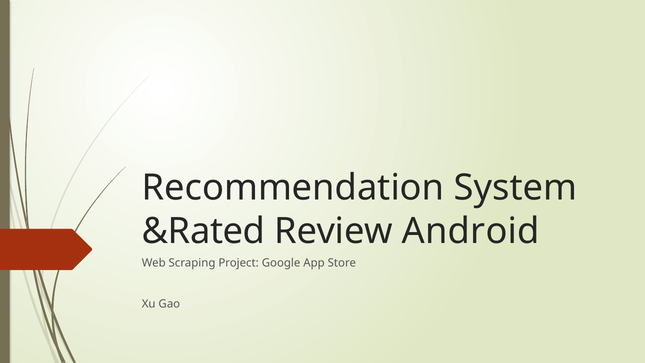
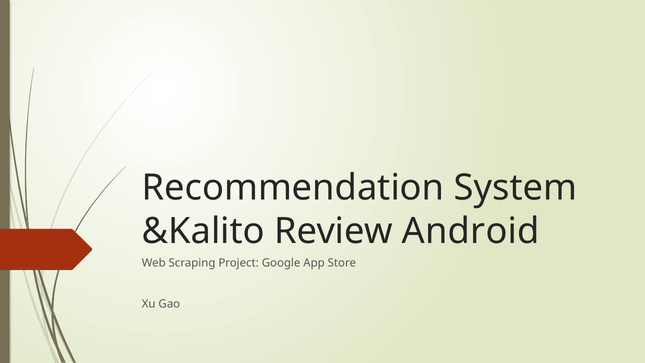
&Rated: &Rated -> &Kalito (203, 231)
